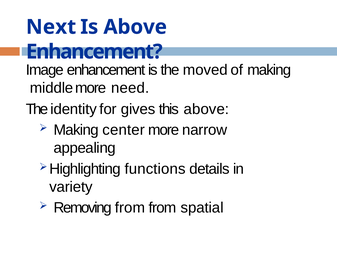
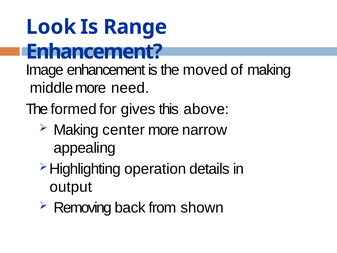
Next: Next -> Look (51, 27)
Is Above: Above -> Range (135, 27)
identity: identity -> formed (74, 109)
functions: functions -> operation (155, 169)
variety: variety -> output (71, 187)
Removing from: from -> back (130, 207)
spatial: spatial -> shown (202, 207)
